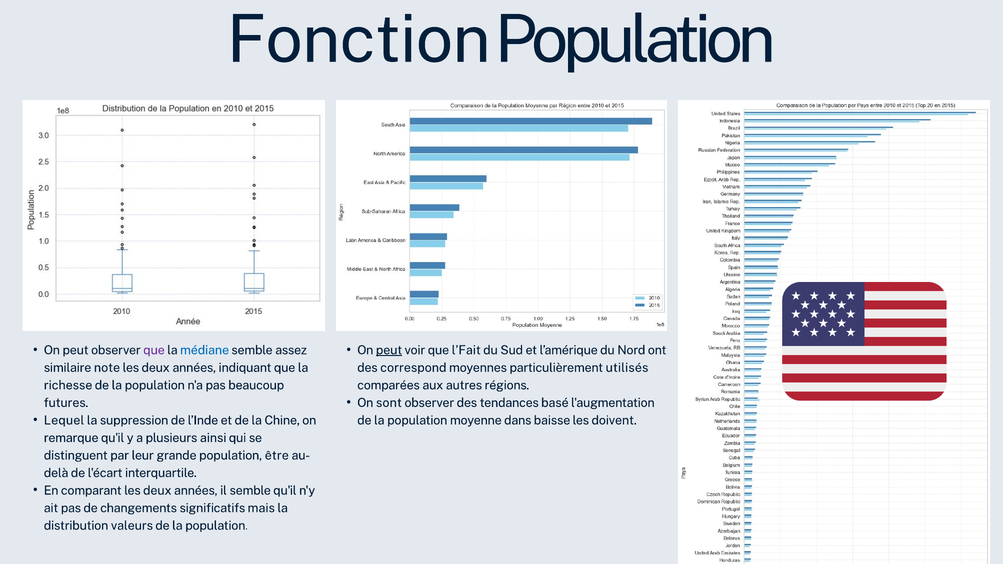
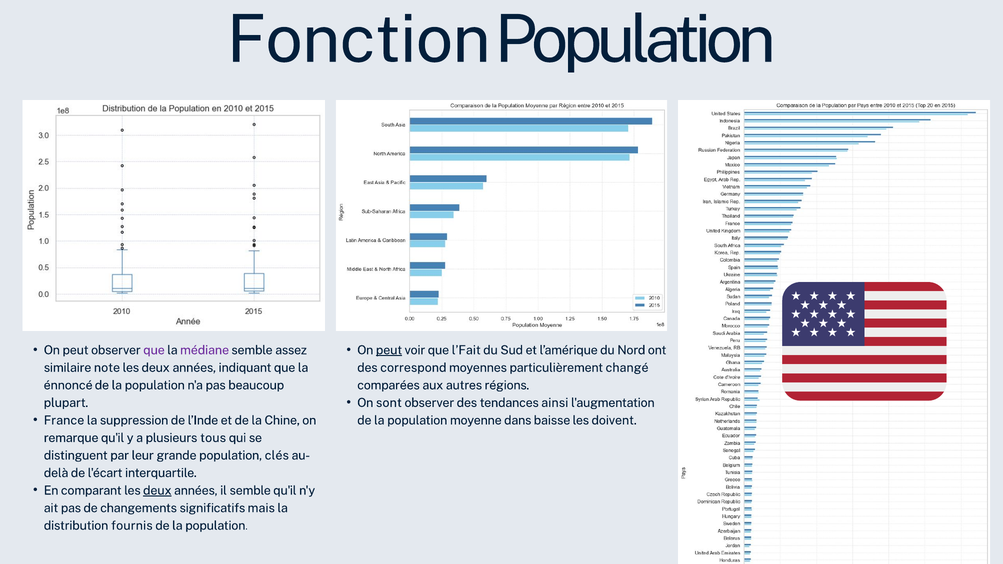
médiane colour: blue -> purple (205, 350)
utilisés: utilisés -> changé (627, 368)
richesse: richesse -> énnoncé (68, 385)
basé: basé -> ainsi (555, 403)
futures: futures -> plupart (66, 403)
Lequel: Lequel -> France (64, 420)
ainsi: ainsi -> tous (213, 438)
être: être -> clés (277, 456)
deux underline: none -> present (157, 491)
valeurs: valeurs -> fournis (132, 526)
